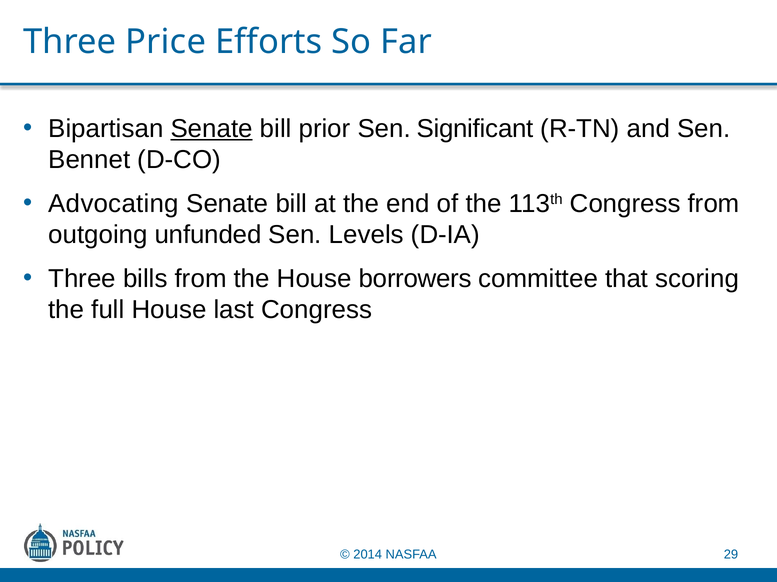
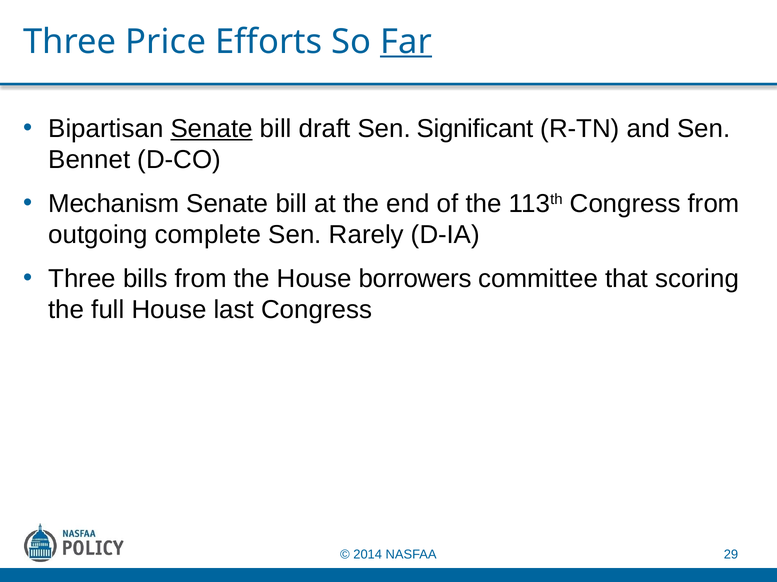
Far underline: none -> present (406, 42)
prior: prior -> draft (325, 129)
Advocating: Advocating -> Mechanism (114, 204)
unfunded: unfunded -> complete (208, 235)
Levels: Levels -> Rarely (366, 235)
